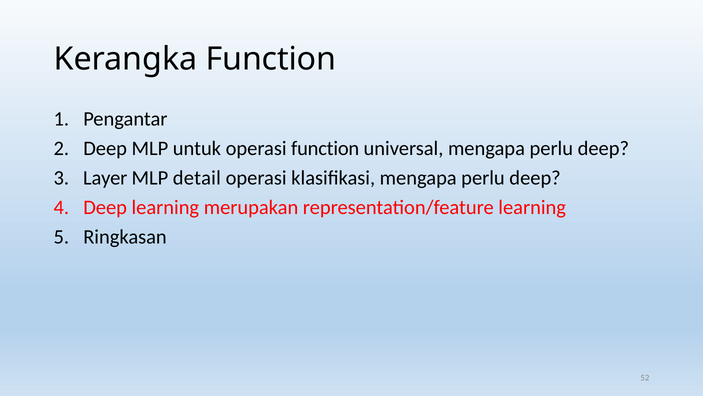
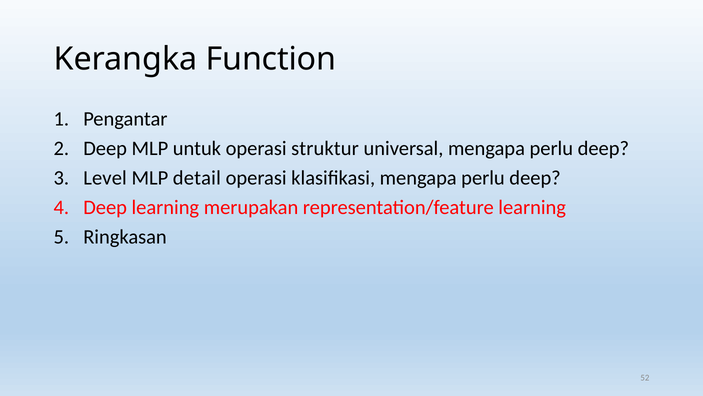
operasi function: function -> struktur (325, 148)
Layer: Layer -> Level (105, 178)
